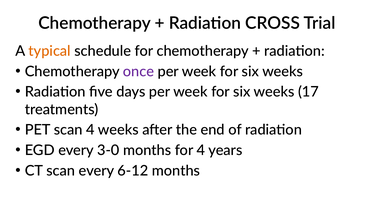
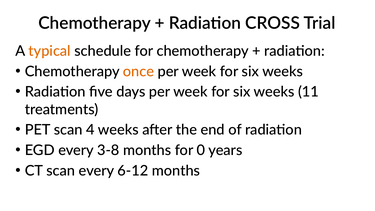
once colour: purple -> orange (138, 71)
17: 17 -> 11 (308, 92)
3-0: 3-0 -> 3-8 (108, 150)
for 4: 4 -> 0 (201, 150)
